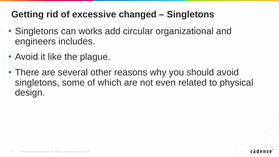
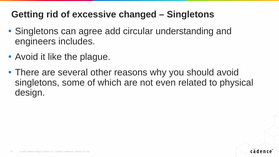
works: works -> agree (90, 31)
organizational: organizational -> understanding (185, 31)
